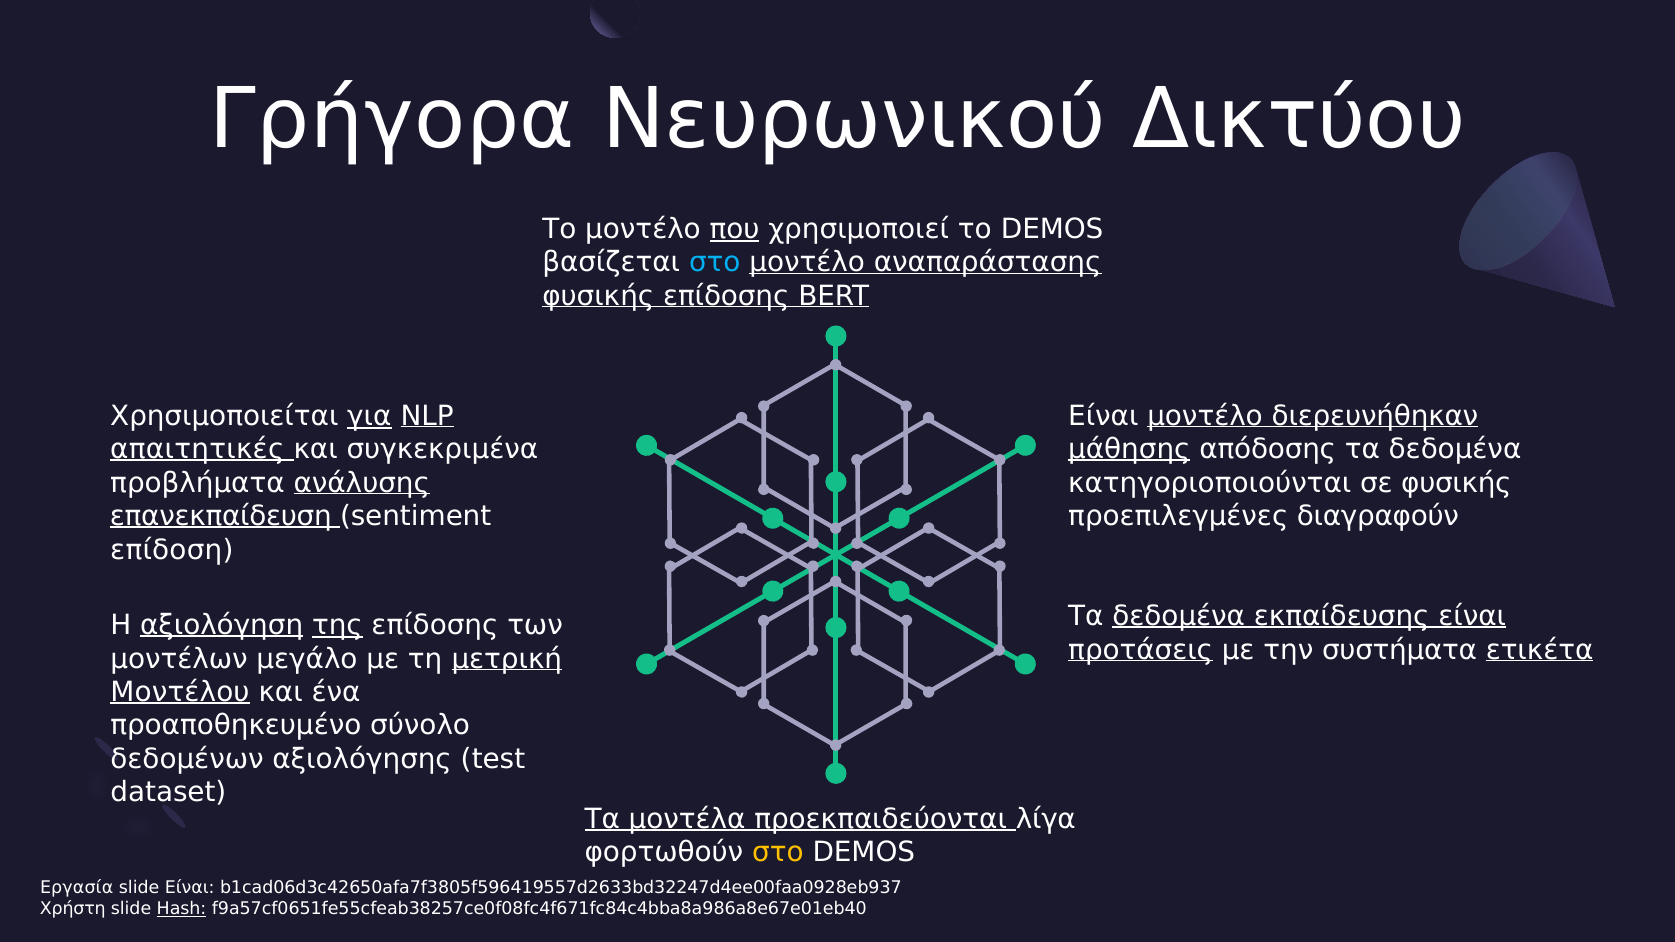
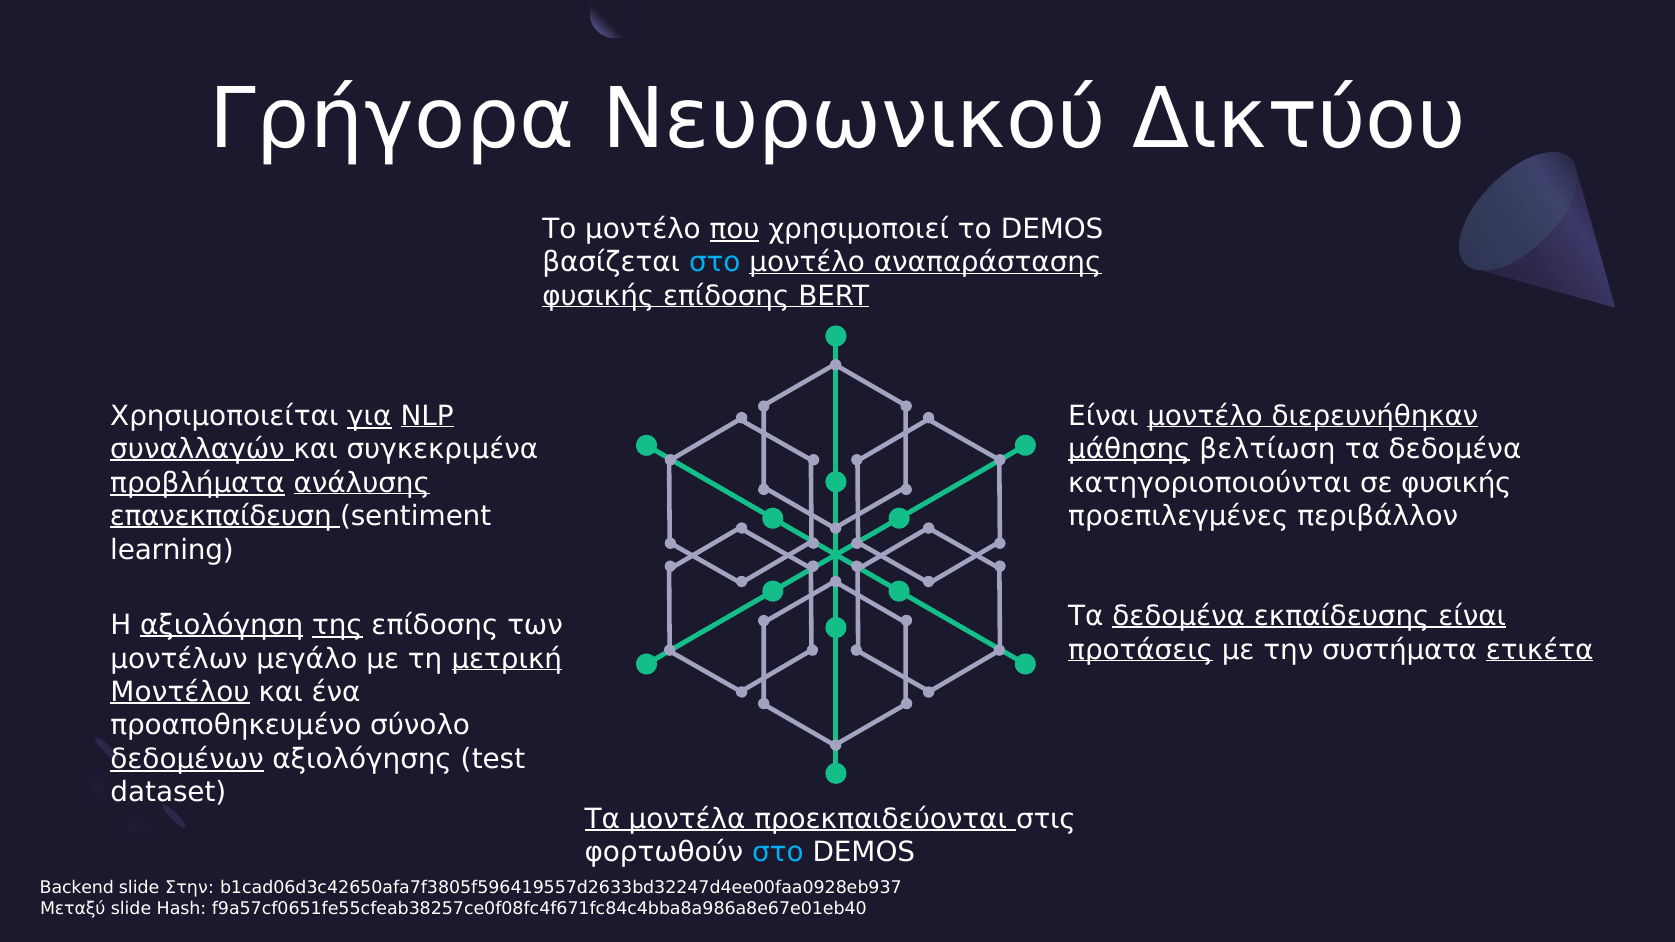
απαιτητικές: απαιτητικές -> συναλλαγών (197, 449)
απόδοσης: απόδοσης -> βελτίωση (1267, 449)
προβλήματα underline: none -> present (197, 483)
διαγραφούν: διαγραφούν -> περιβάλλον (1378, 516)
επίδοση: επίδοση -> learning (172, 550)
δεδομένων underline: none -> present (187, 759)
λίγα: λίγα -> στις (1046, 819)
στο colour: yellow -> light blue (778, 853)
Εργασία: Εργασία -> Backend (77, 888)
slide Είναι: Είναι -> Στην (190, 888)
Χρήστη: Χρήστη -> Μεταξύ (73, 909)
Hash underline: present -> none (182, 909)
